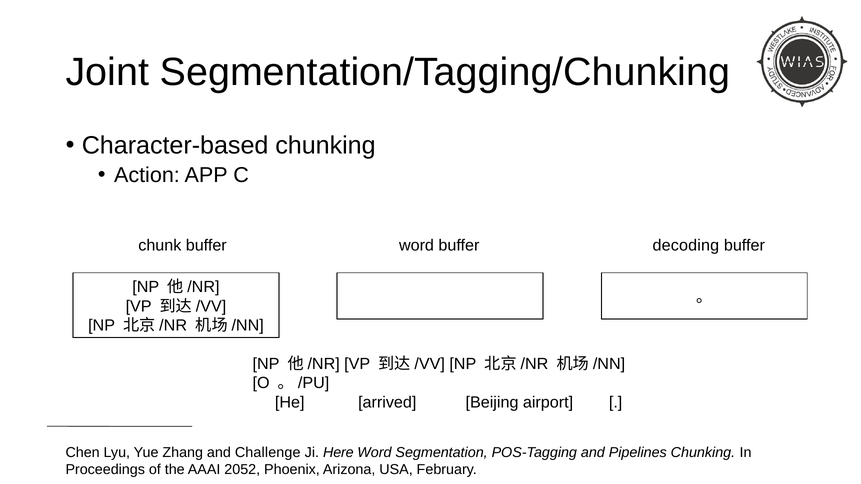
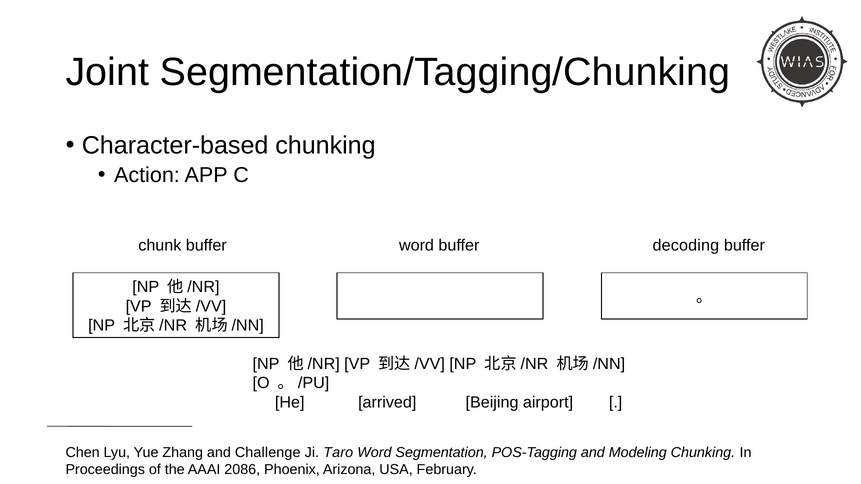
Here: Here -> Taro (338, 453)
Pipelines: Pipelines -> Modeling (638, 453)
2052: 2052 -> 2086 (242, 470)
